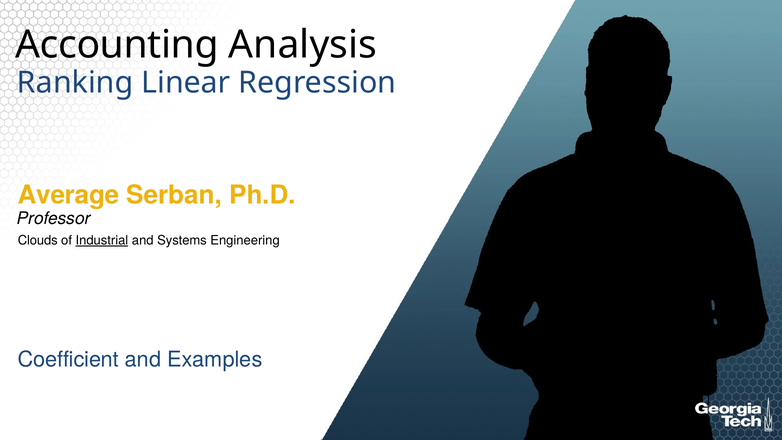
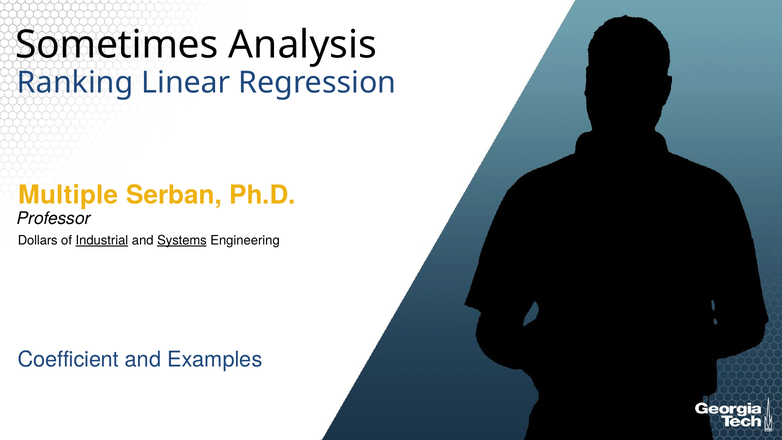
Accounting: Accounting -> Sometimes (117, 45)
Average: Average -> Multiple (68, 195)
Clouds: Clouds -> Dollars (38, 240)
Systems underline: none -> present (182, 240)
